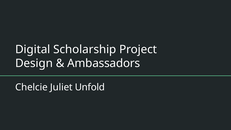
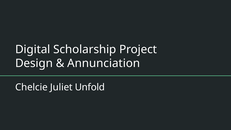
Ambassadors: Ambassadors -> Annunciation (104, 63)
